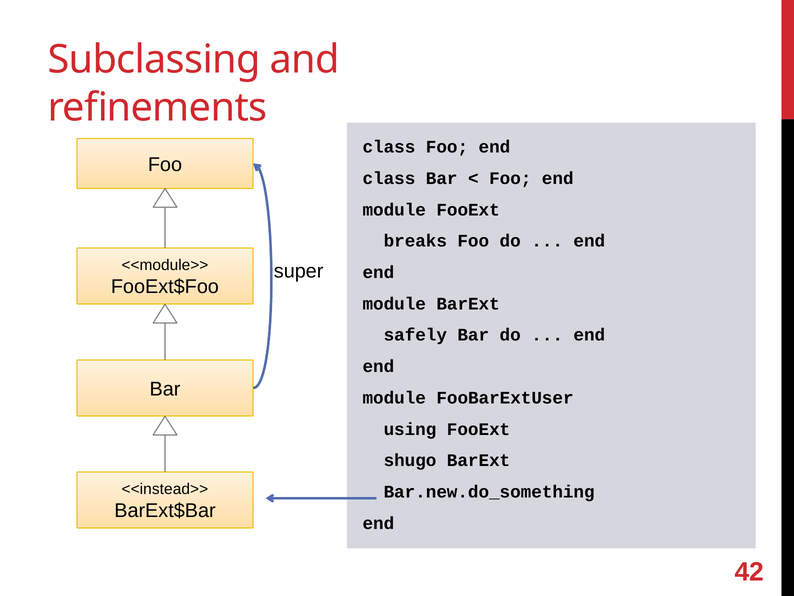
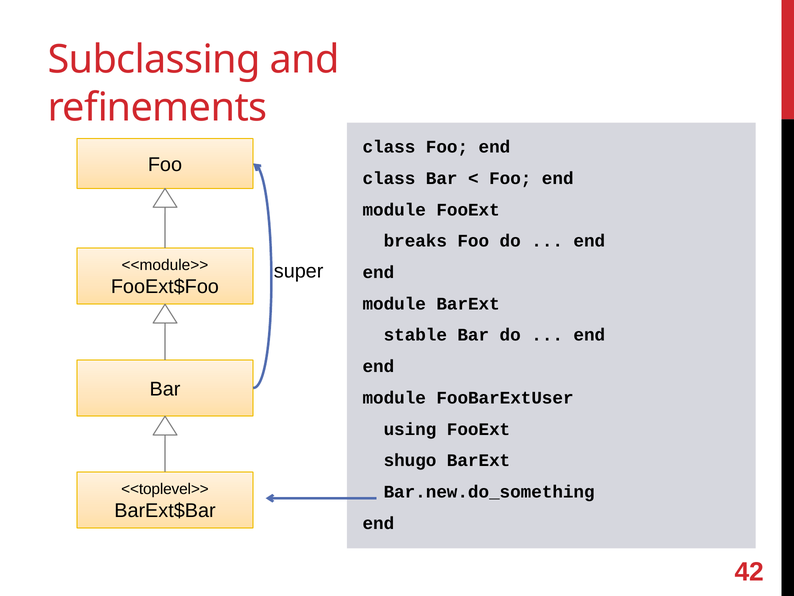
safely: safely -> stable (415, 335)
<<instead>>: <<instead>> -> <<toplevel>> (165, 489)
